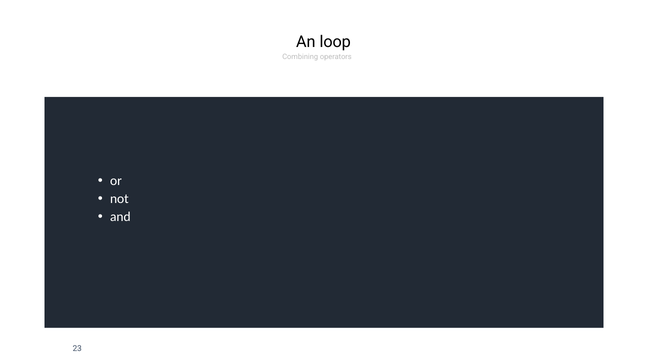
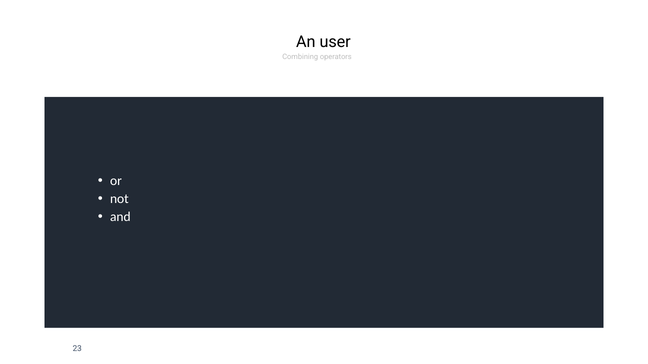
loop: loop -> user (335, 42)
